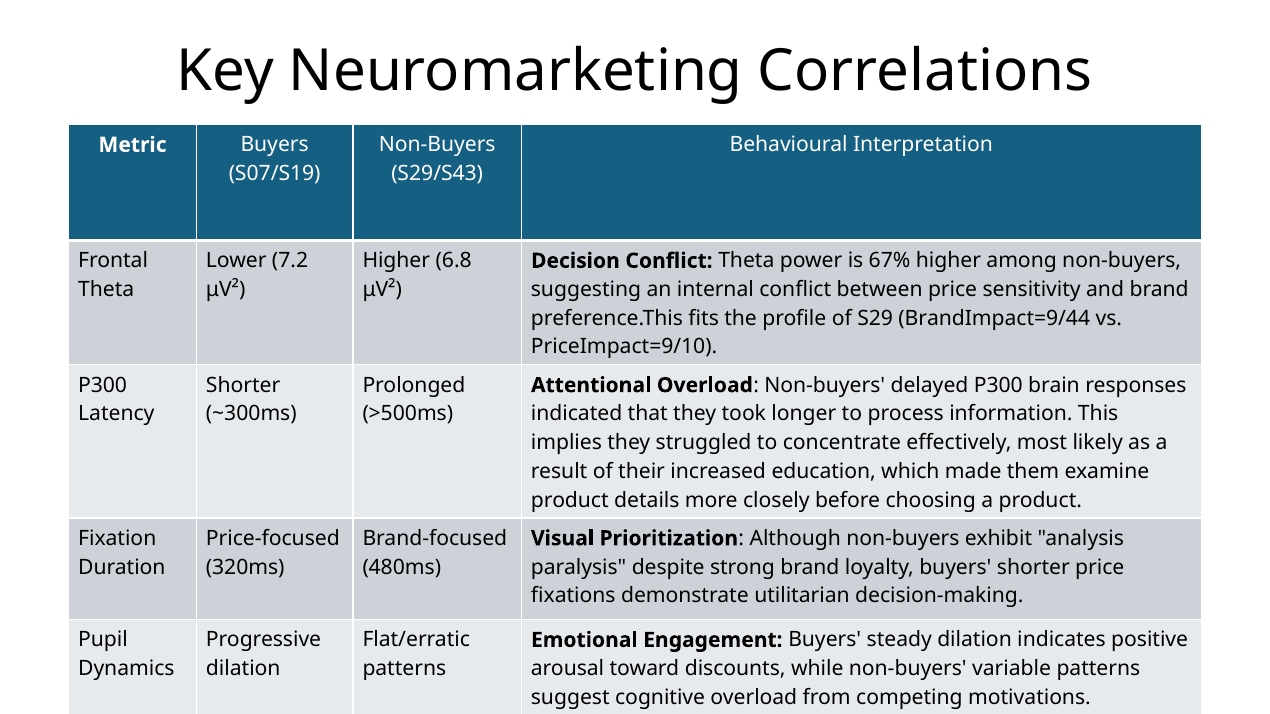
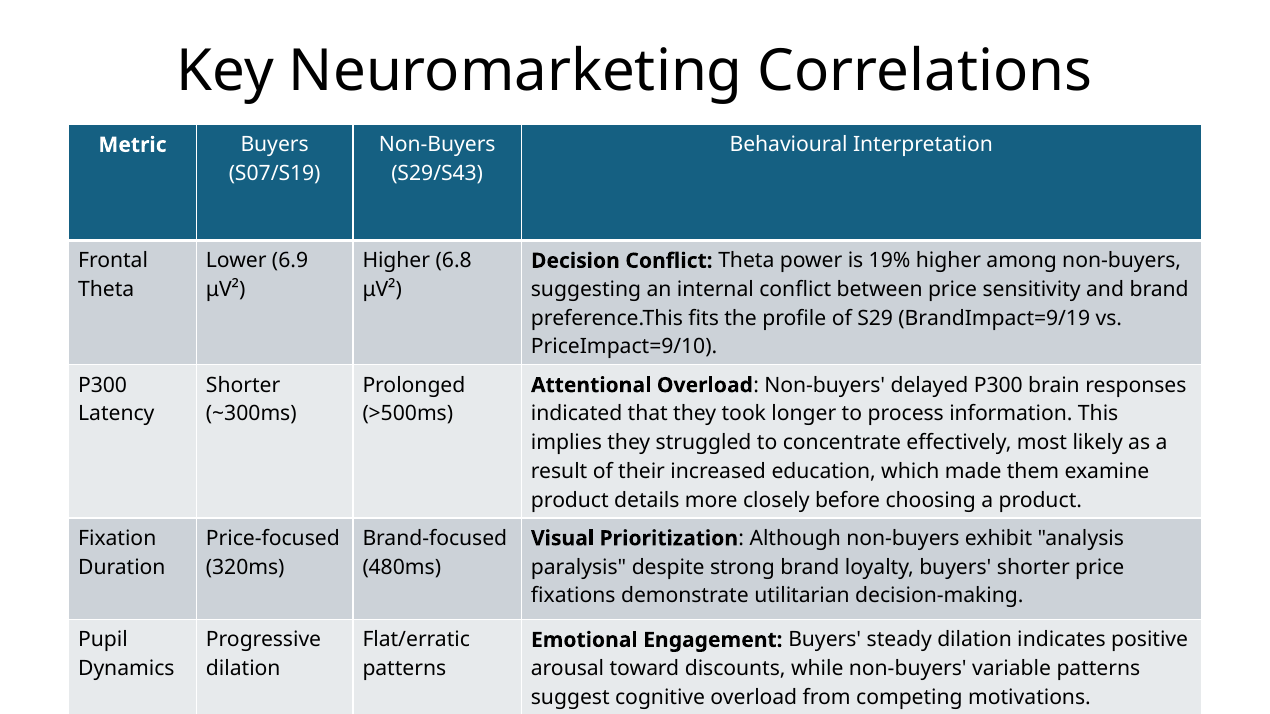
7.2: 7.2 -> 6.9 (290, 261)
67%: 67% -> 19% (890, 261)
BrandImpact=9/44: BrandImpact=9/44 -> BrandImpact=9/19 (994, 318)
